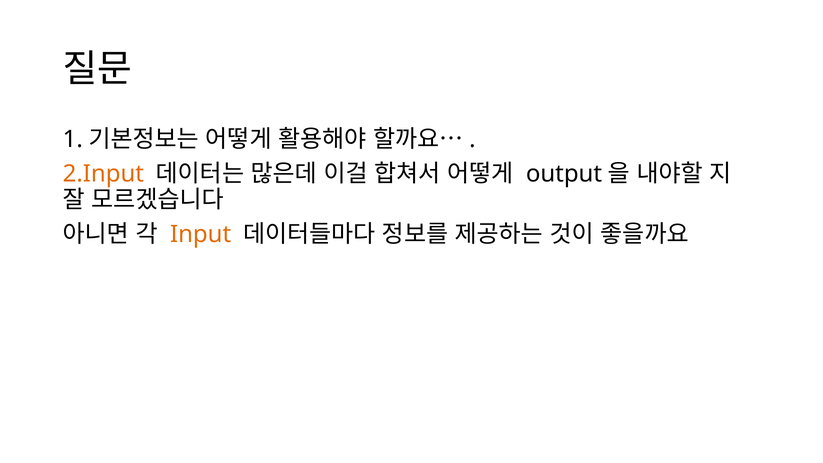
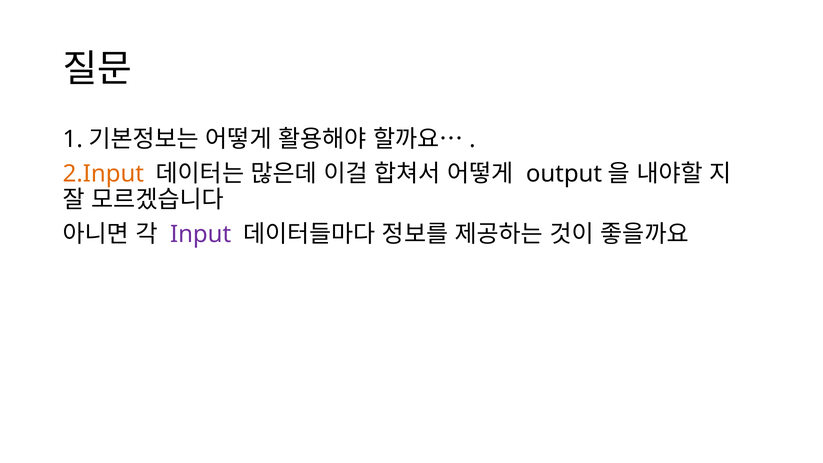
Input colour: orange -> purple (201, 234)
